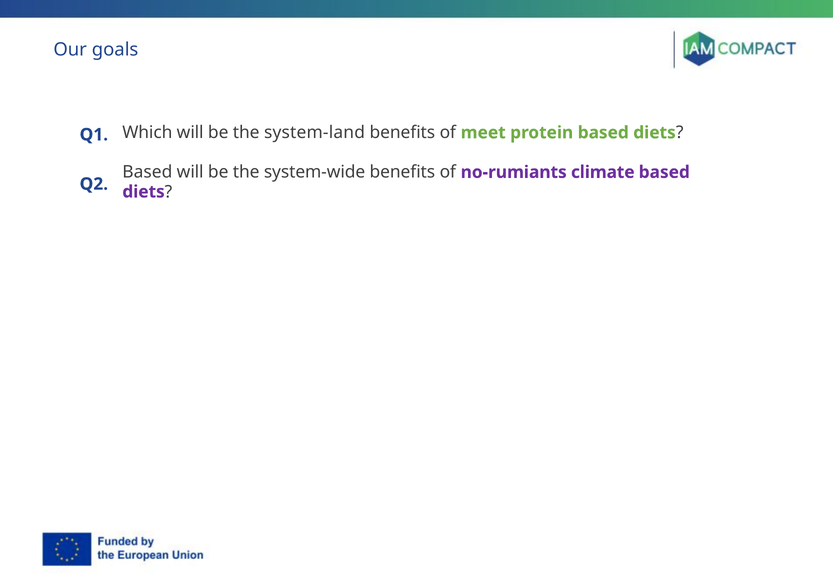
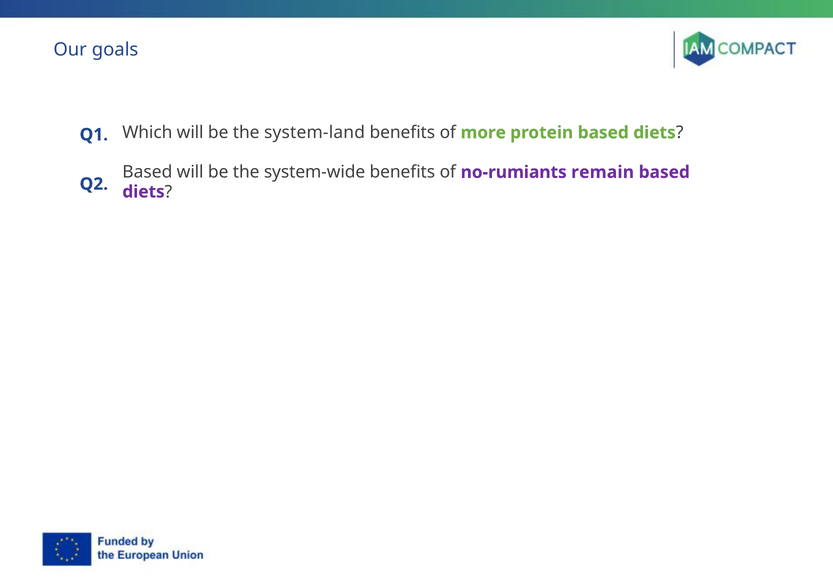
meet: meet -> more (483, 133)
climate: climate -> remain (603, 172)
